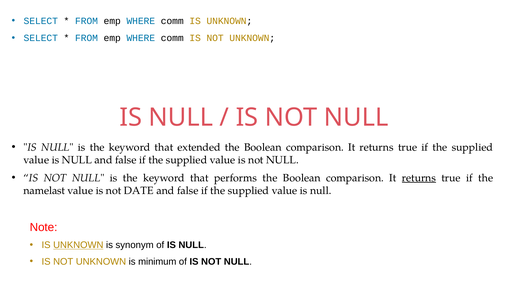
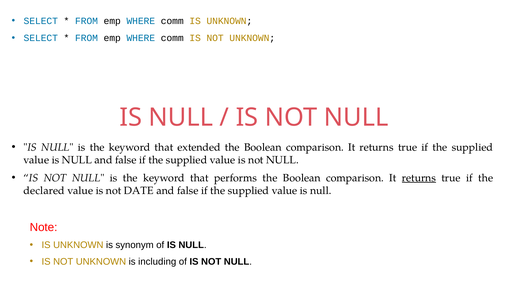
namelast: namelast -> declared (44, 190)
UNKNOWN underline: present -> none (78, 245)
minimum: minimum -> including (157, 261)
